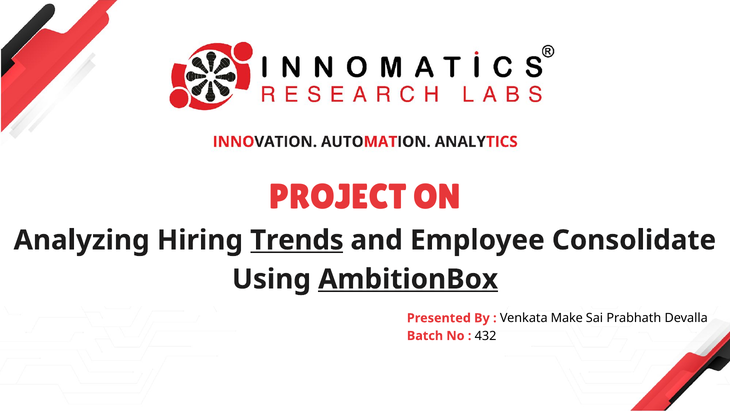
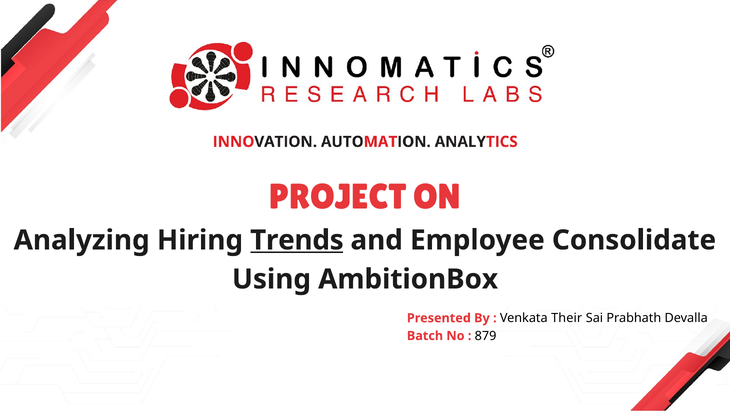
AmbitionBox underline: present -> none (408, 279)
Make: Make -> Their (567, 318)
432: 432 -> 879 (486, 336)
